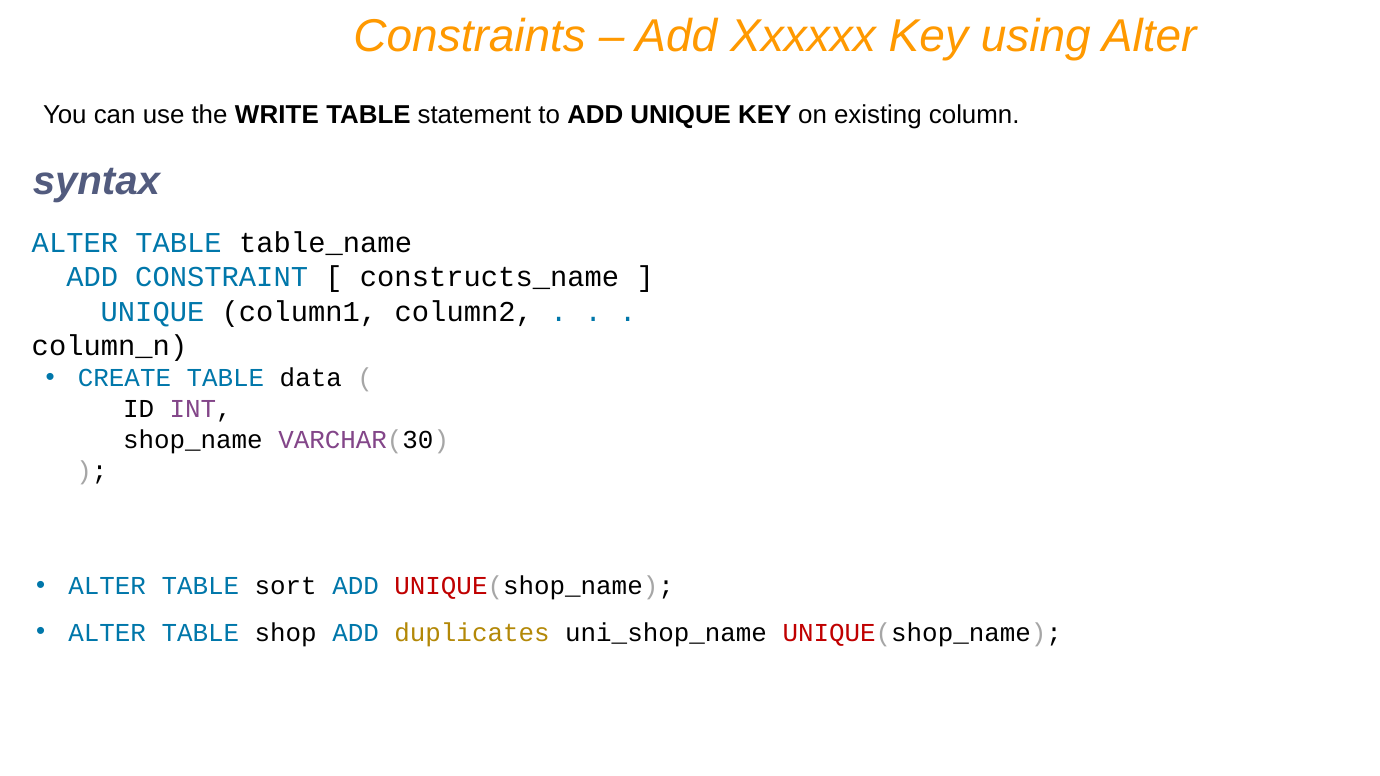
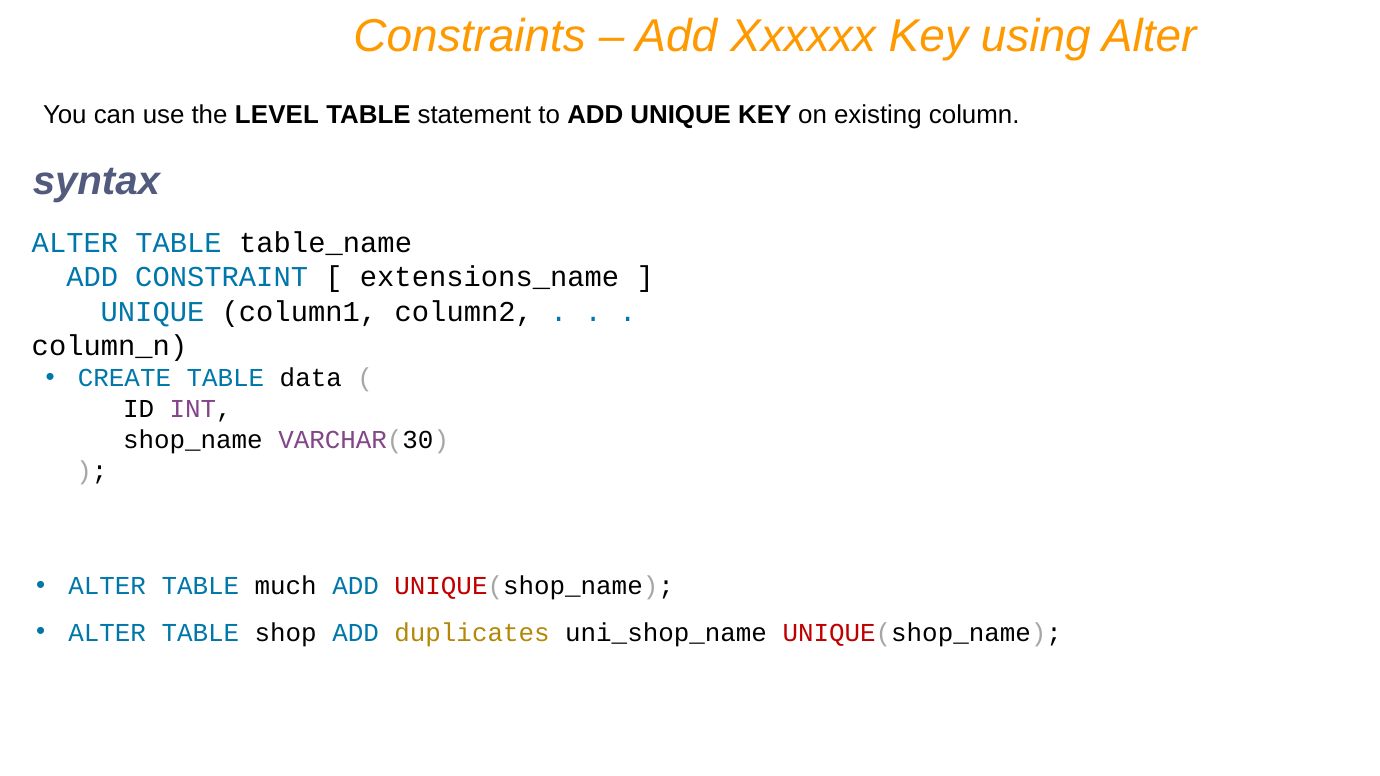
WRITE: WRITE -> LEVEL (277, 115)
constructs_name: constructs_name -> extensions_name (490, 277)
sort: sort -> much (286, 586)
